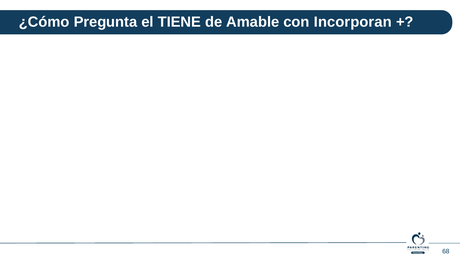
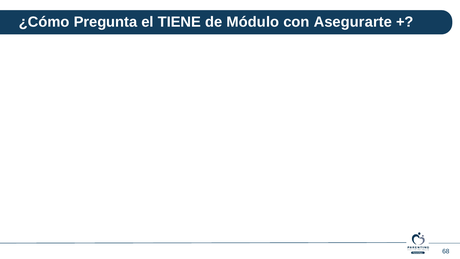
Amable: Amable -> Módulo (253, 22)
Incorporan: Incorporan -> Asegurarte (353, 22)
